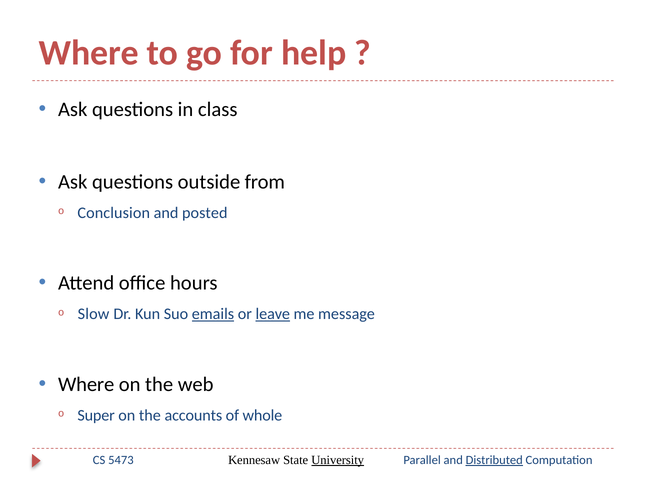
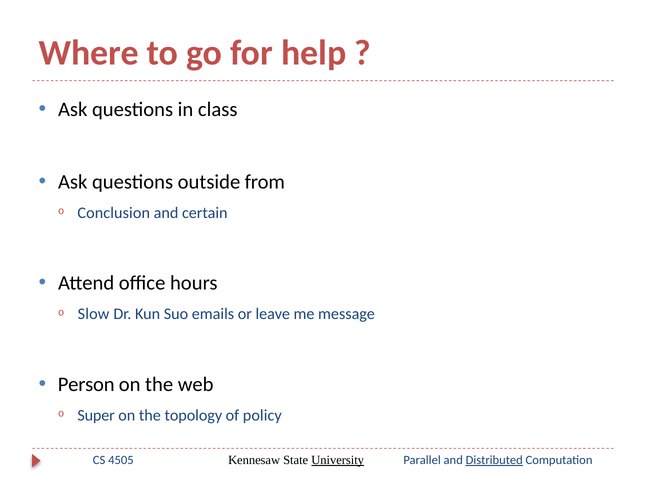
posted: posted -> certain (205, 213)
emails underline: present -> none (213, 314)
leave underline: present -> none (273, 314)
Where: Where -> Person (86, 385)
accounts: accounts -> topology (193, 416)
whole: whole -> policy (262, 416)
5473: 5473 -> 4505 (121, 461)
